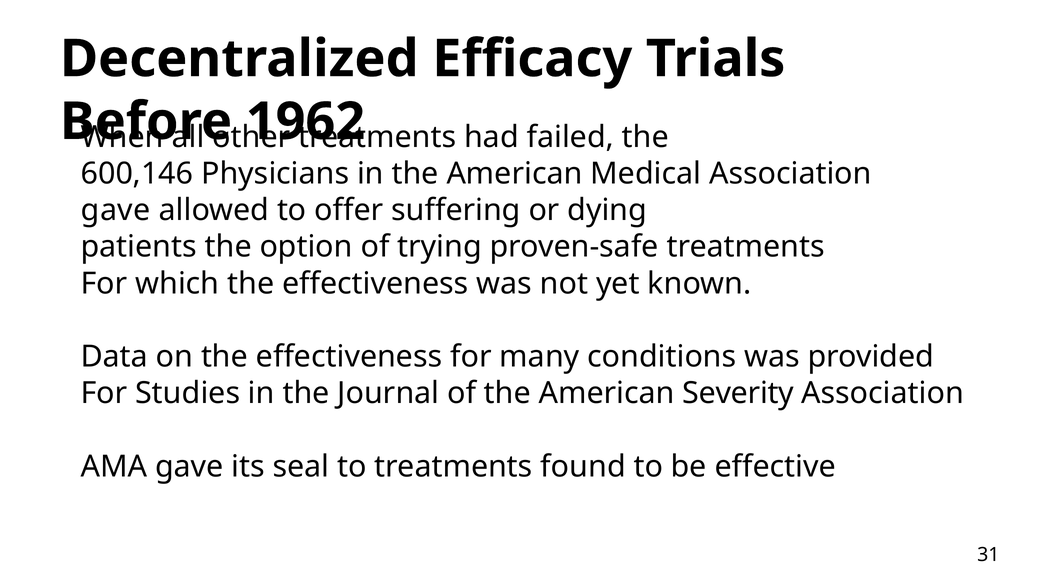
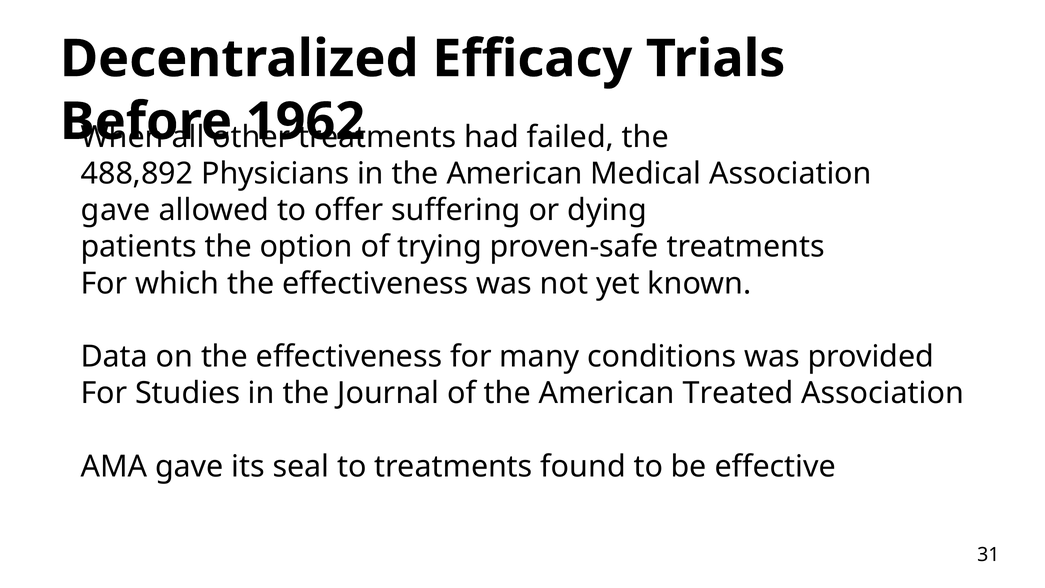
600,146: 600,146 -> 488,892 (137, 174)
Severity: Severity -> Treated (738, 393)
